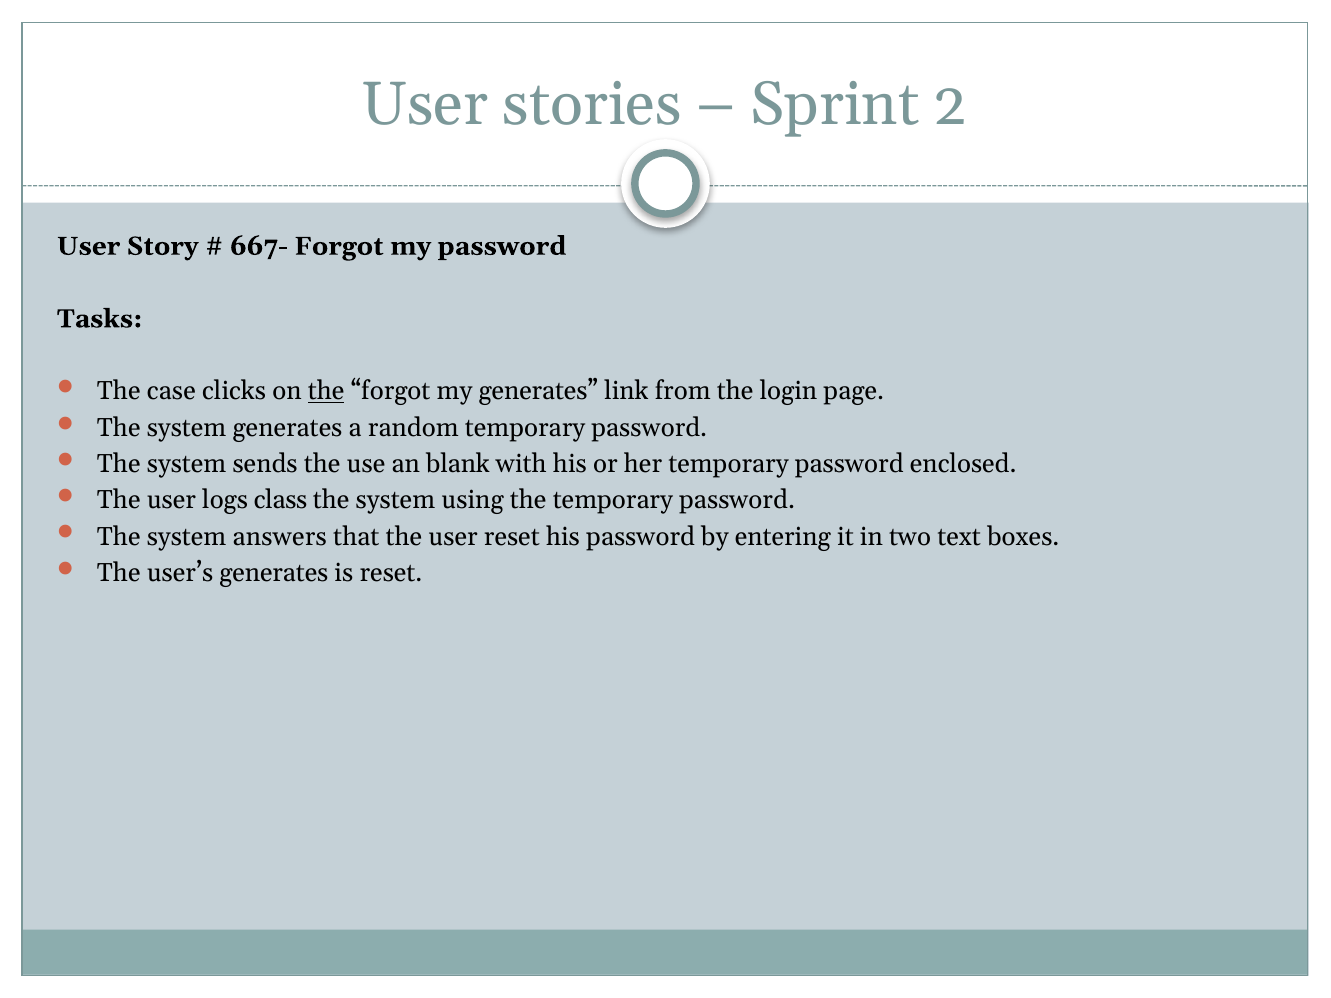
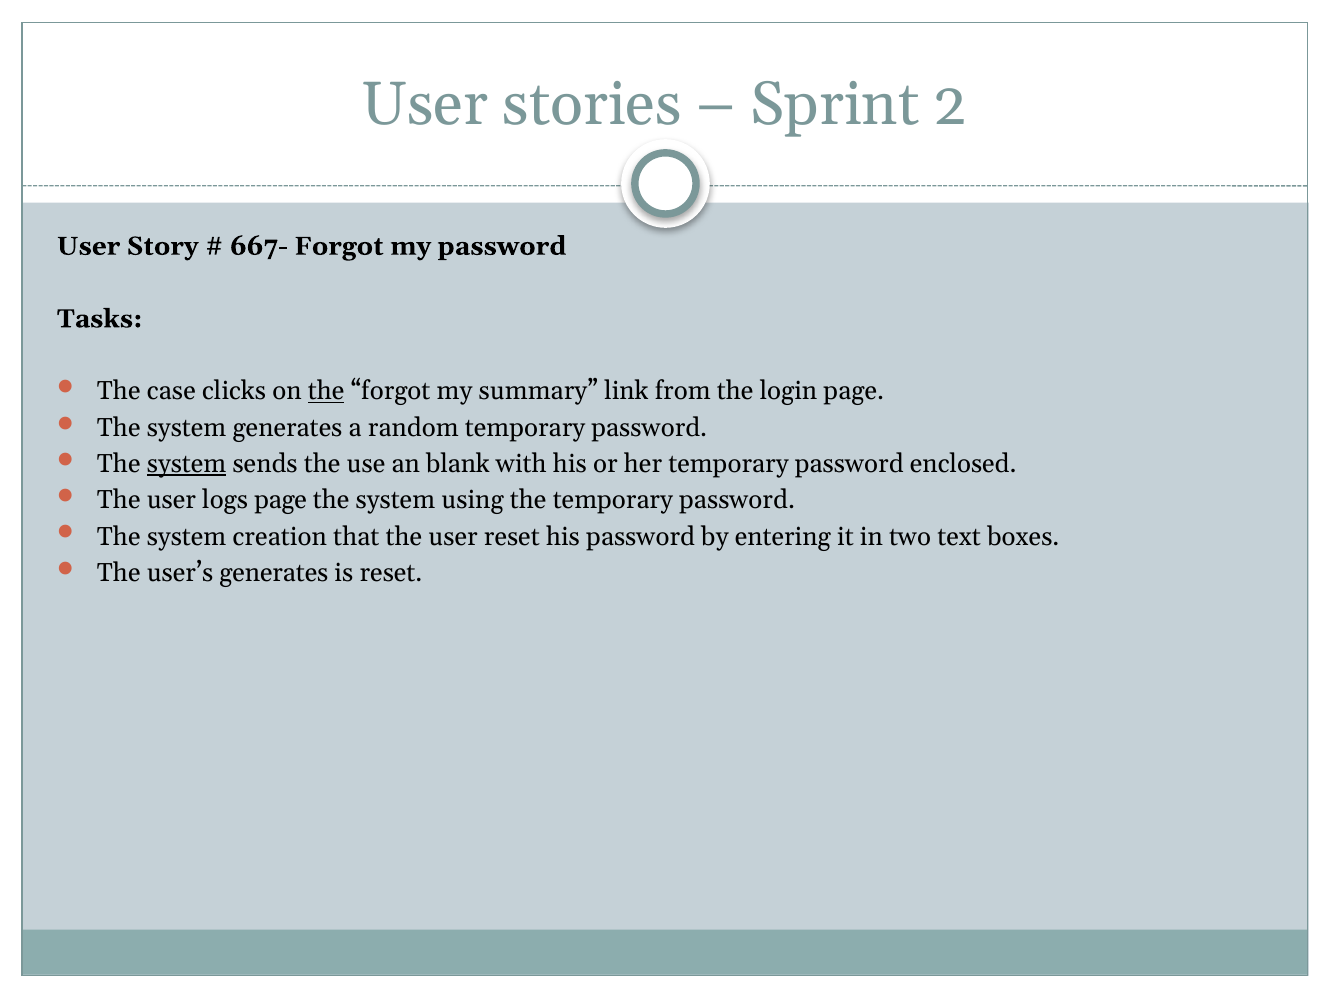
my generates: generates -> summary (538, 391)
system underline: none -> present (186, 464)
logs class: class -> page (281, 500)
answers: answers -> creation (280, 537)
